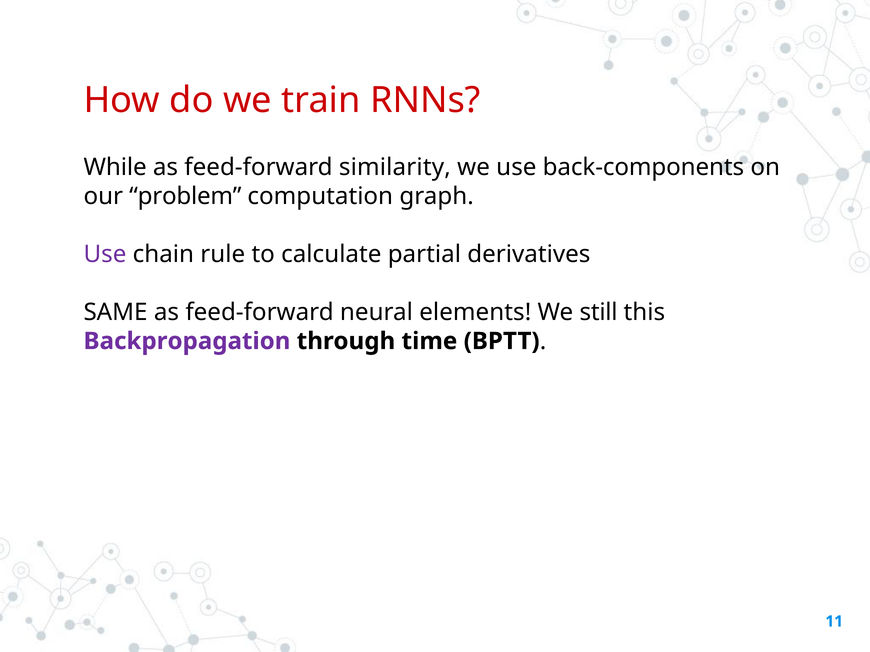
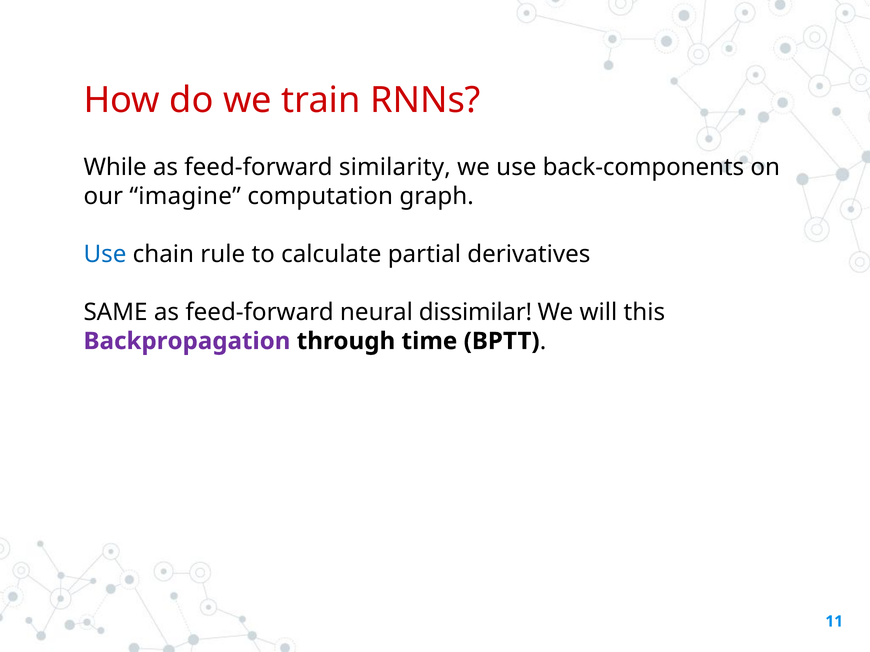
problem: problem -> imagine (185, 196)
Use colour: purple -> blue (105, 254)
elements: elements -> dissimilar (475, 312)
still: still -> will (598, 312)
